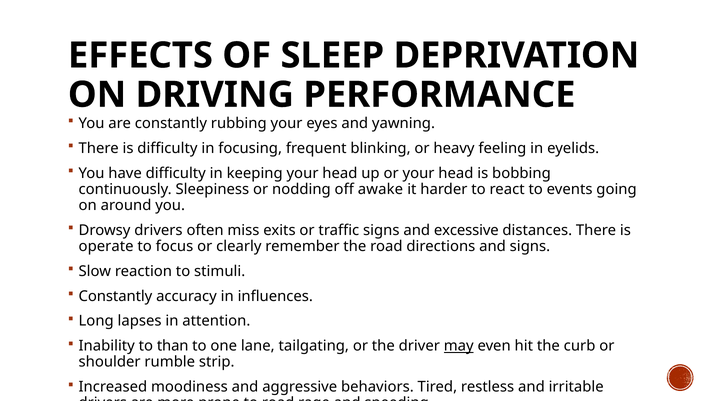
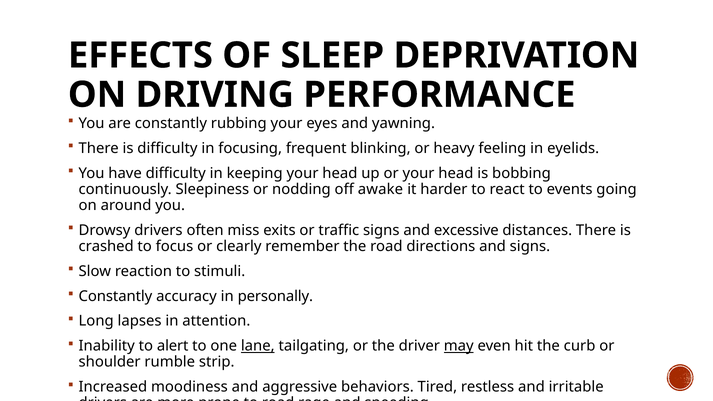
operate: operate -> crashed (106, 246)
influences: influences -> personally (275, 296)
than: than -> alert (173, 346)
lane underline: none -> present (258, 346)
